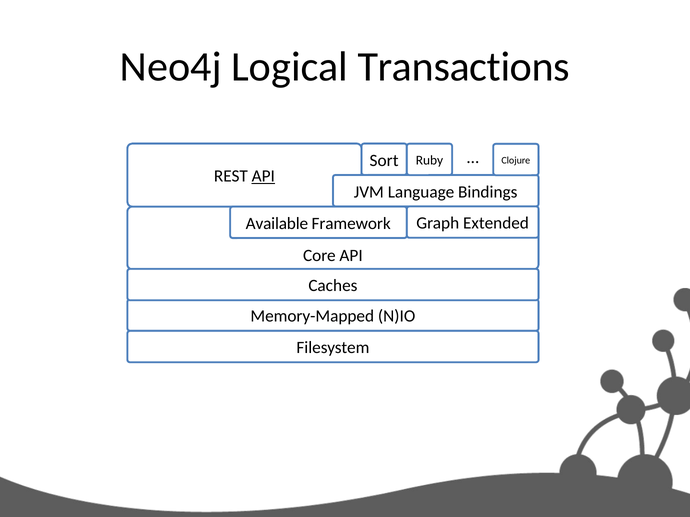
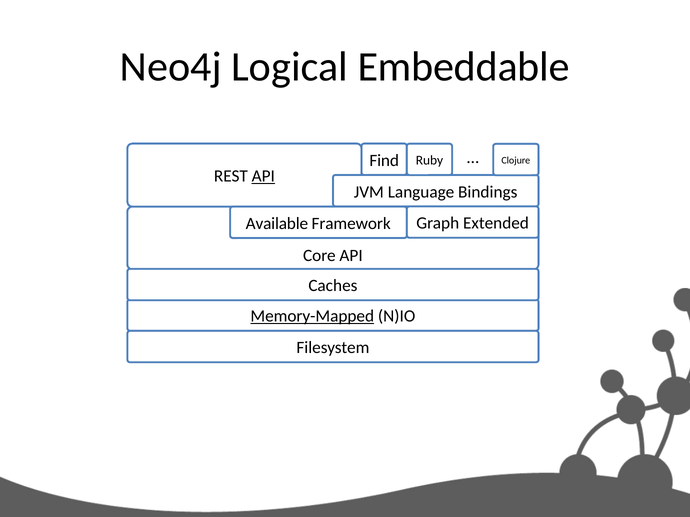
Transactions: Transactions -> Embeddable (464, 67)
Sort: Sort -> Find (384, 161)
Memory-Mapped underline: none -> present (312, 317)
